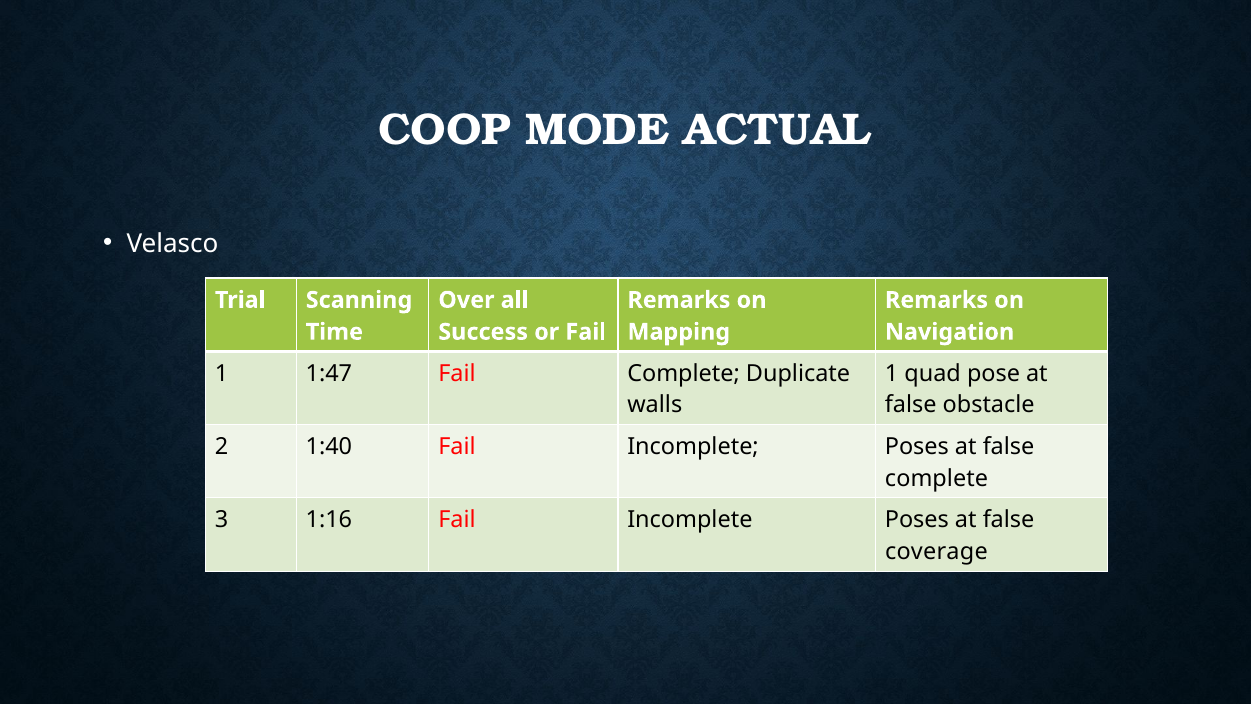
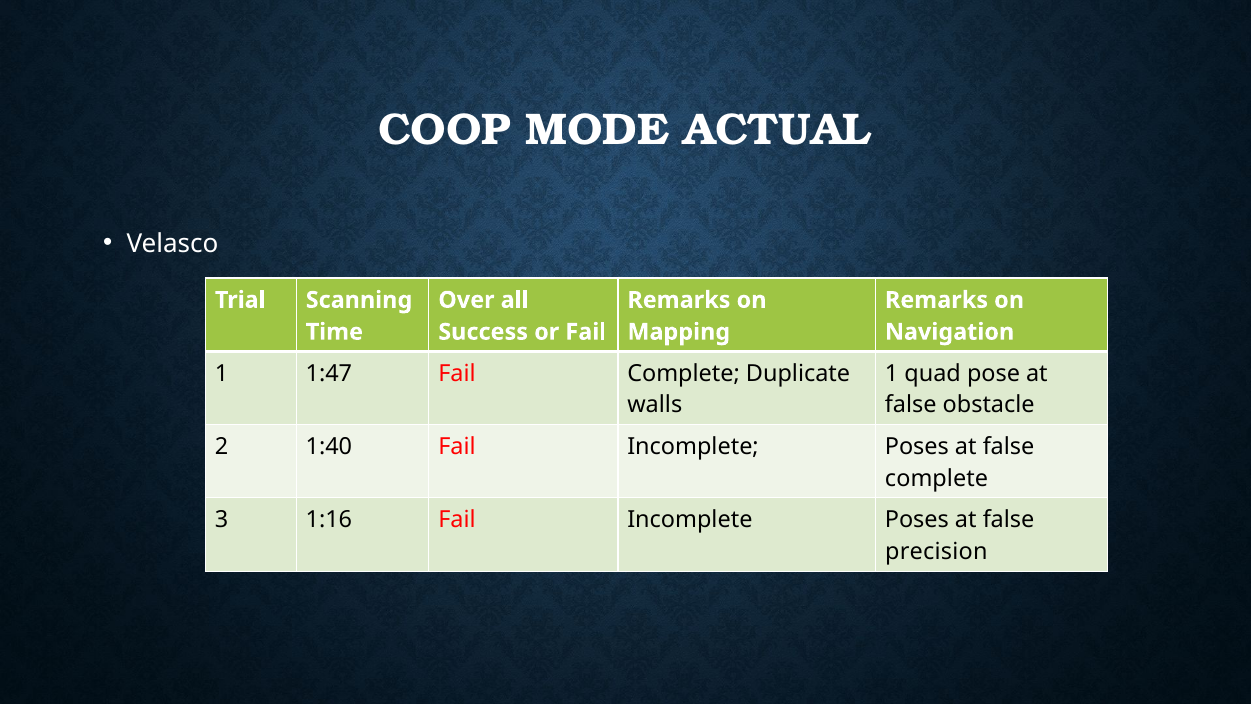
coverage: coverage -> precision (936, 552)
